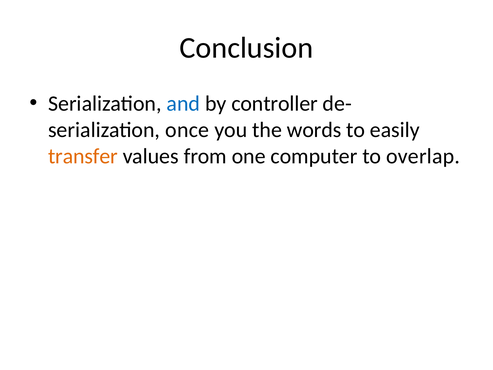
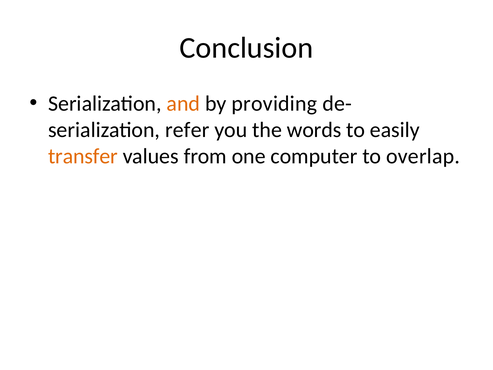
and colour: blue -> orange (183, 103)
controller: controller -> providing (274, 103)
once: once -> refer (187, 130)
